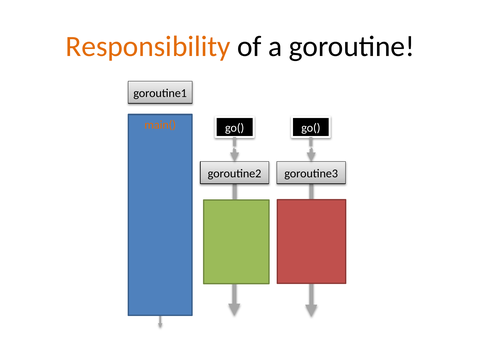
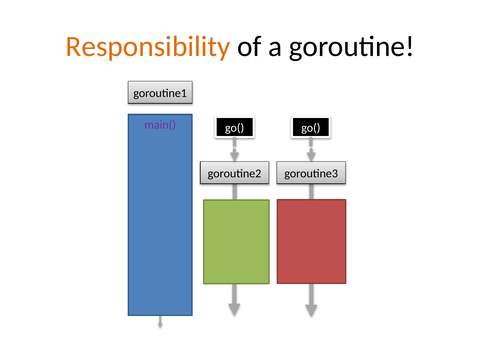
main( colour: orange -> purple (160, 125)
